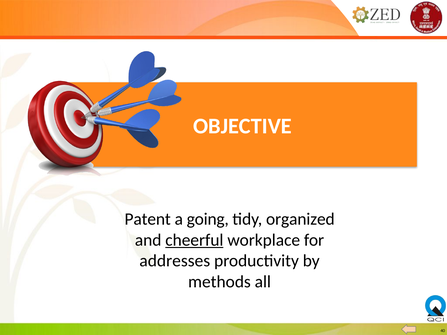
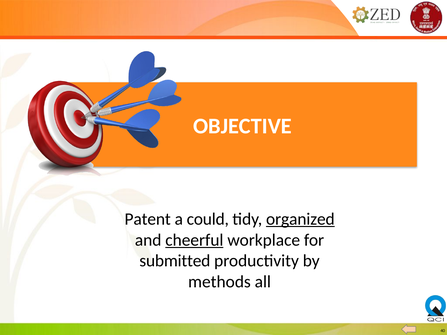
going: going -> could (208, 219)
organized underline: none -> present (300, 219)
addresses: addresses -> submitted (175, 261)
